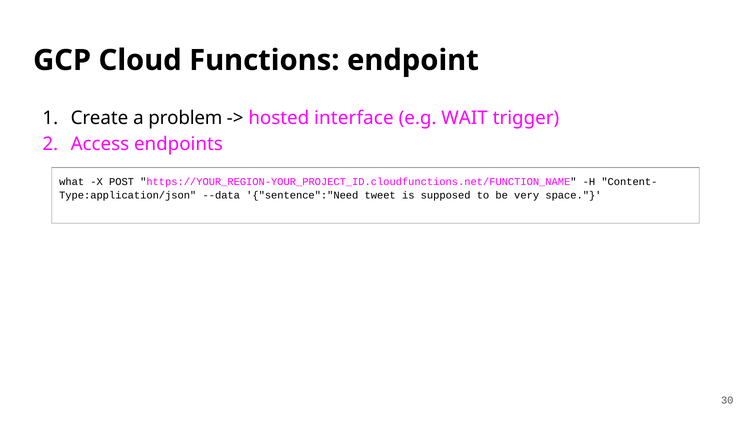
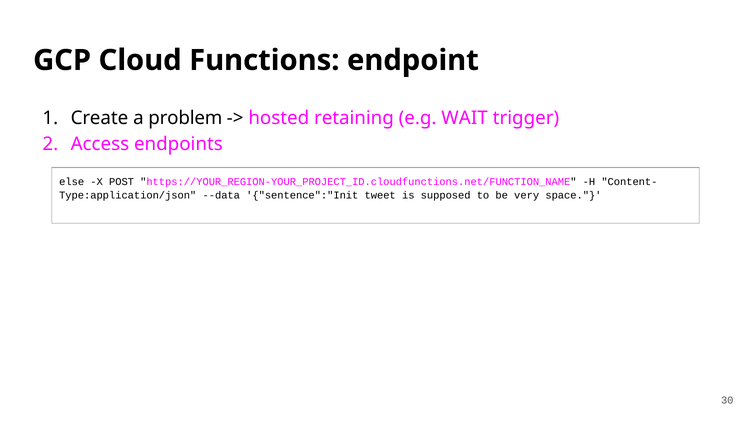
interface: interface -> retaining (354, 118)
what: what -> else (72, 182)
sentence":"Need: sentence":"Need -> sentence":"Init (302, 195)
